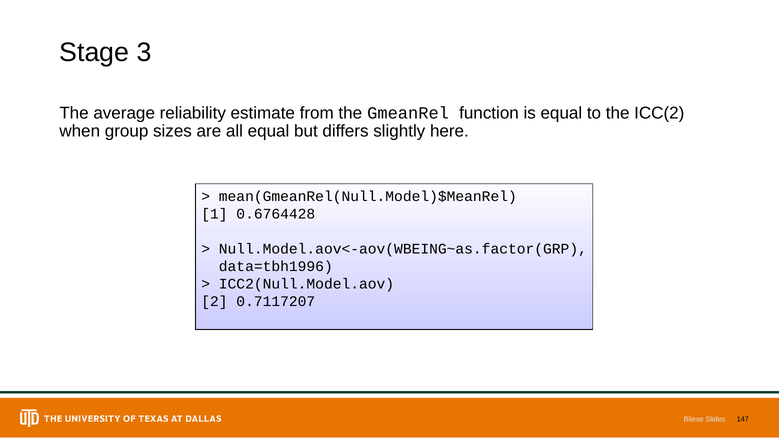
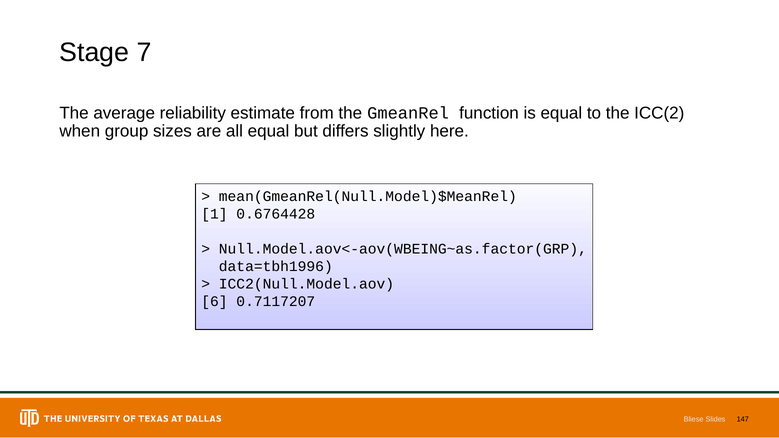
3: 3 -> 7 (144, 53)
2: 2 -> 6 (214, 302)
